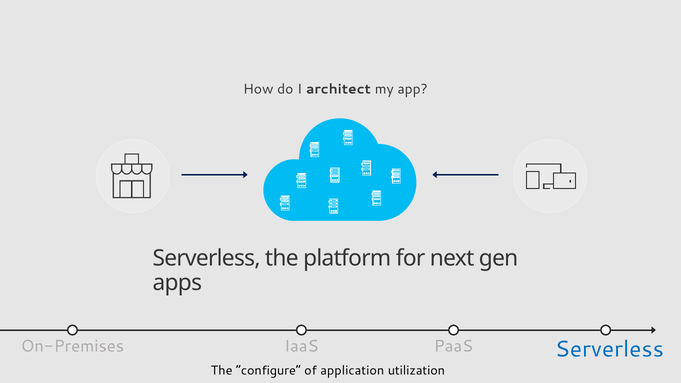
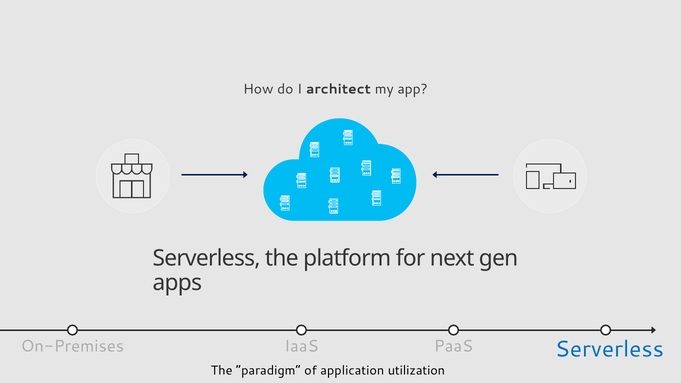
configure: configure -> paradigm (268, 370)
